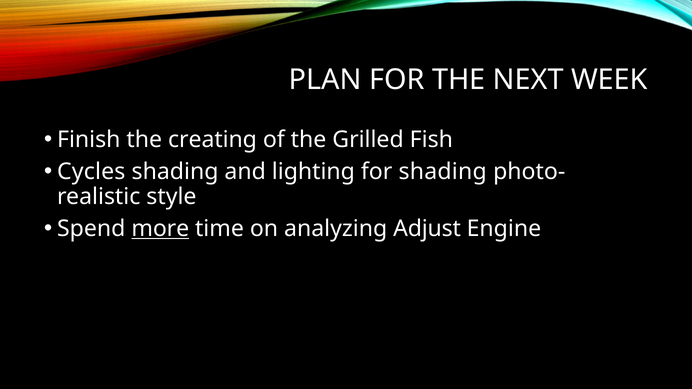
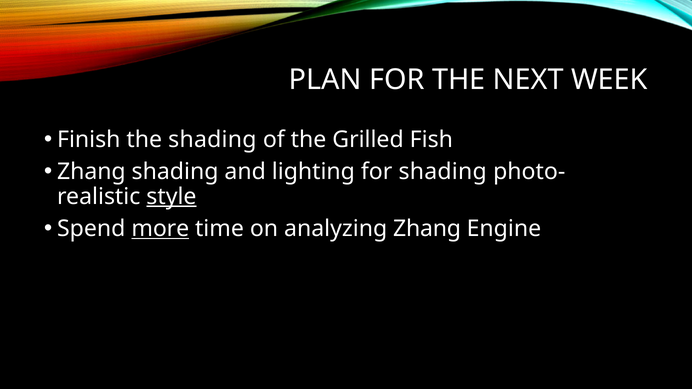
the creating: creating -> shading (212, 139)
Cycles: Cycles -> Zhang (91, 172)
style underline: none -> present (171, 197)
analyzing Adjust: Adjust -> Zhang (427, 229)
